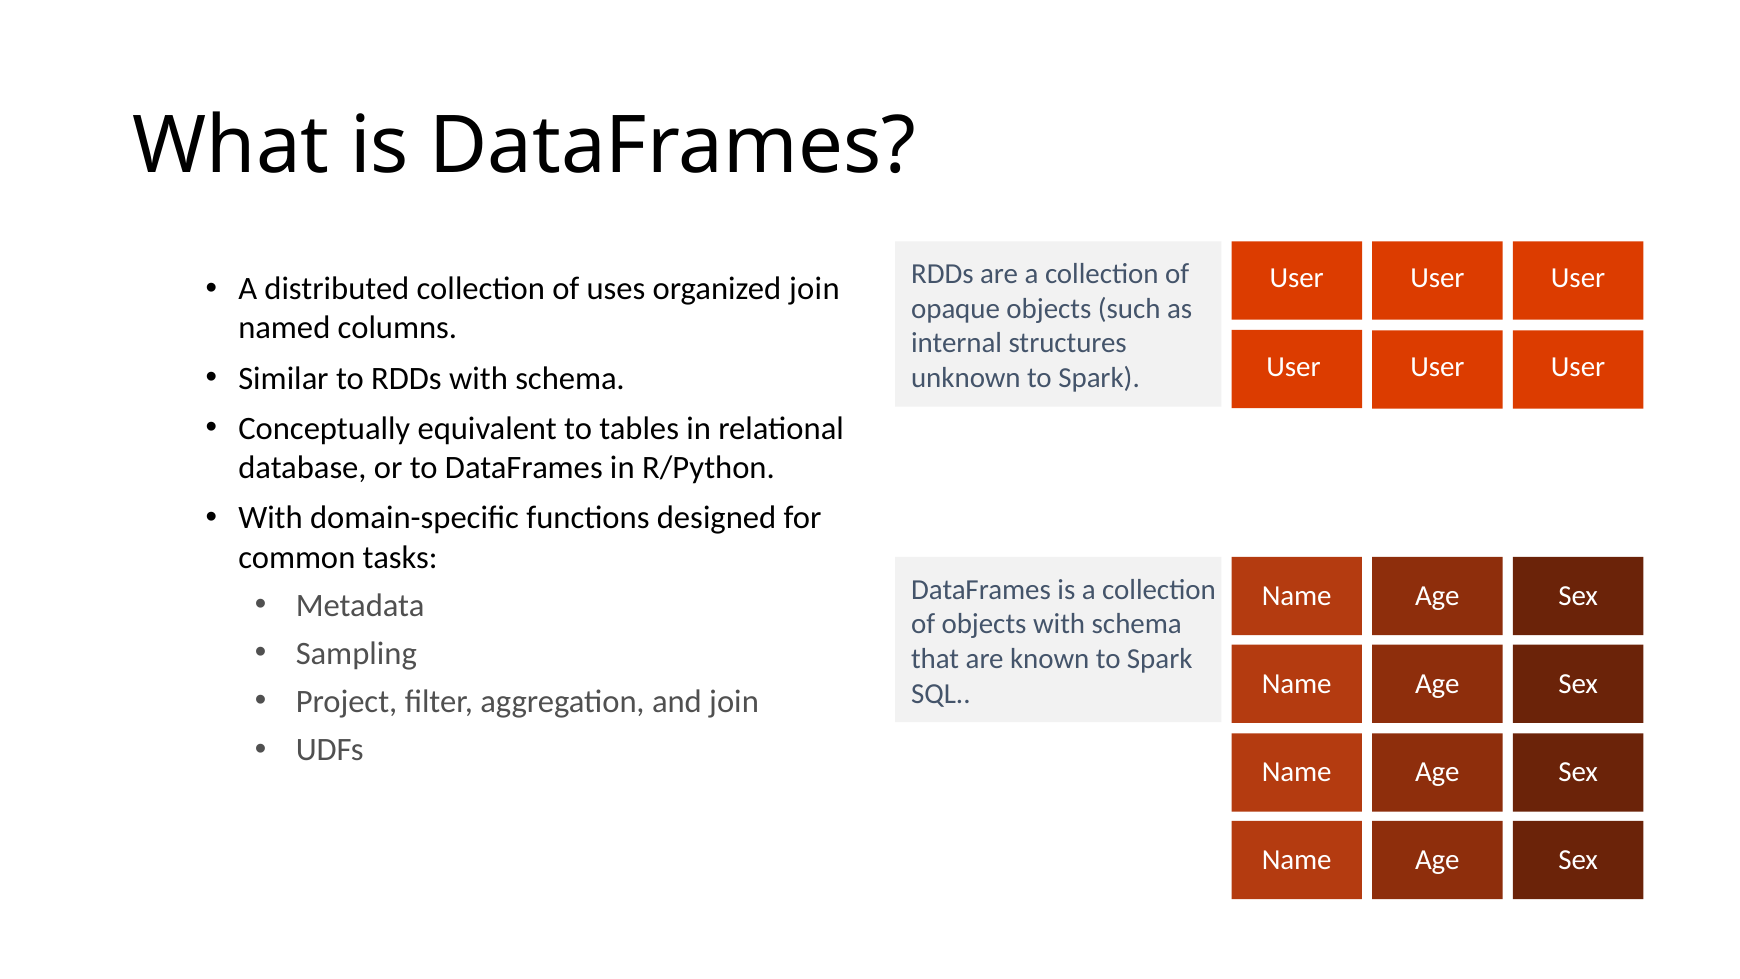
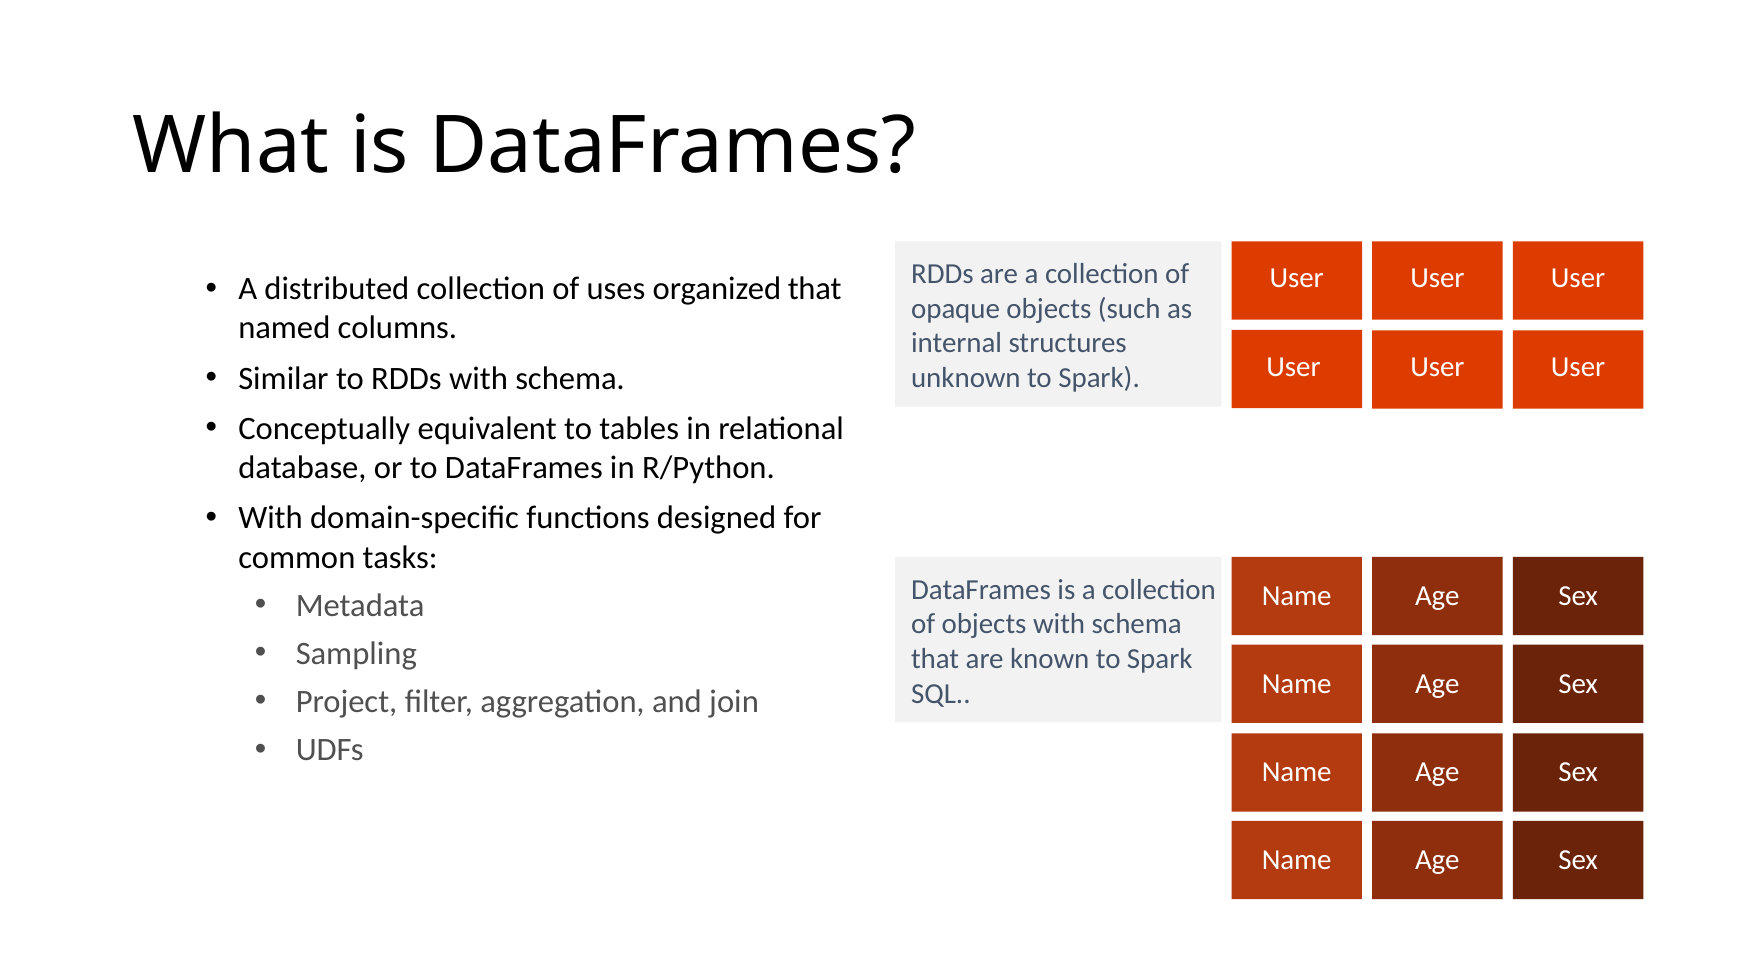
organized join: join -> that (815, 289)
